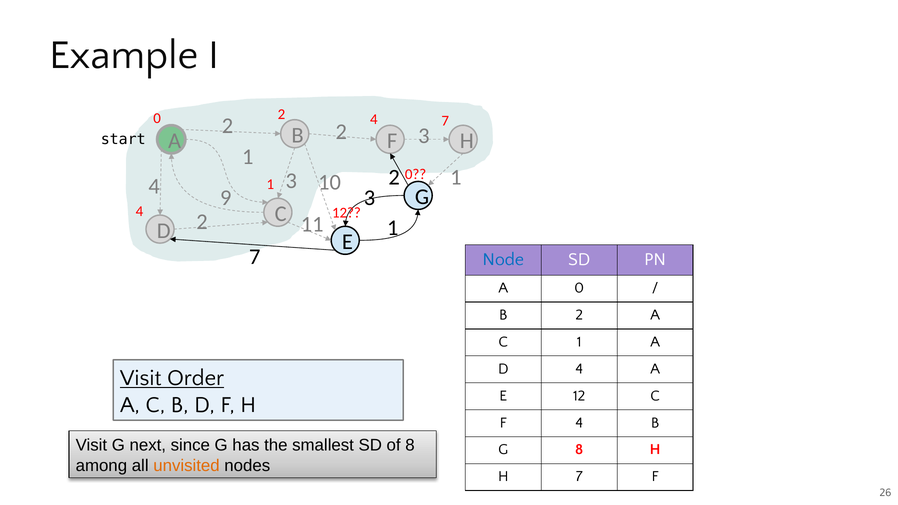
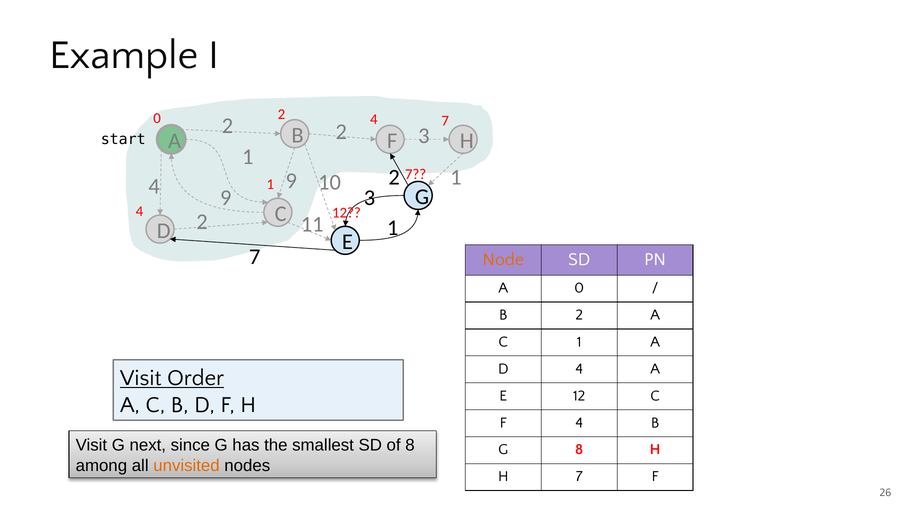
0: 0 -> 7 (416, 174)
4 3: 3 -> 9 (291, 181)
Node colour: blue -> orange (503, 259)
